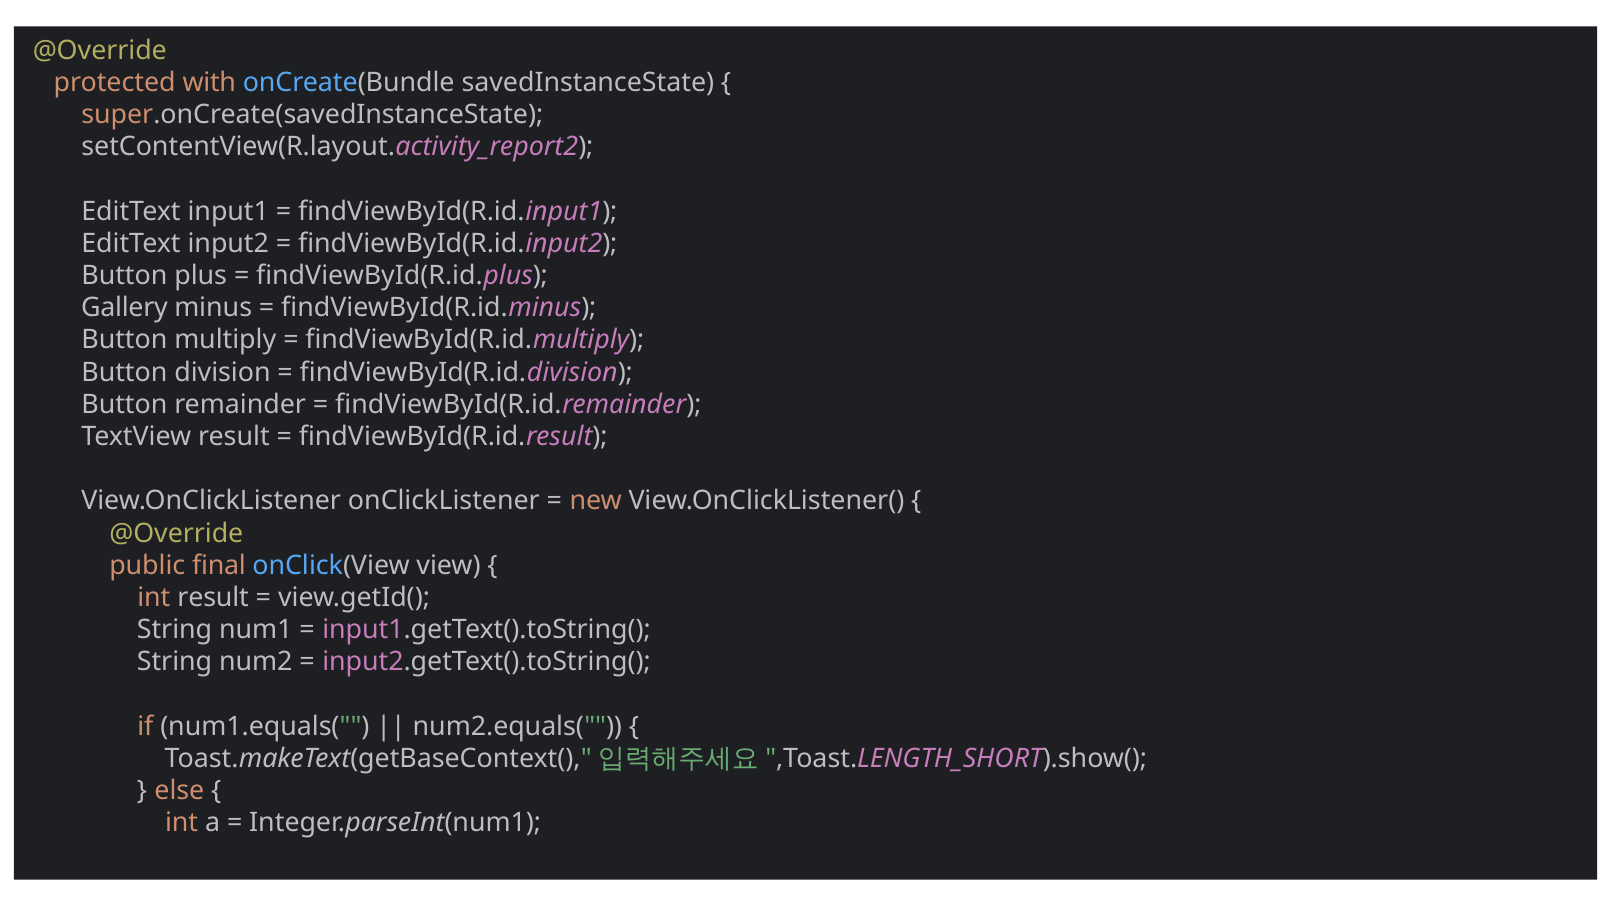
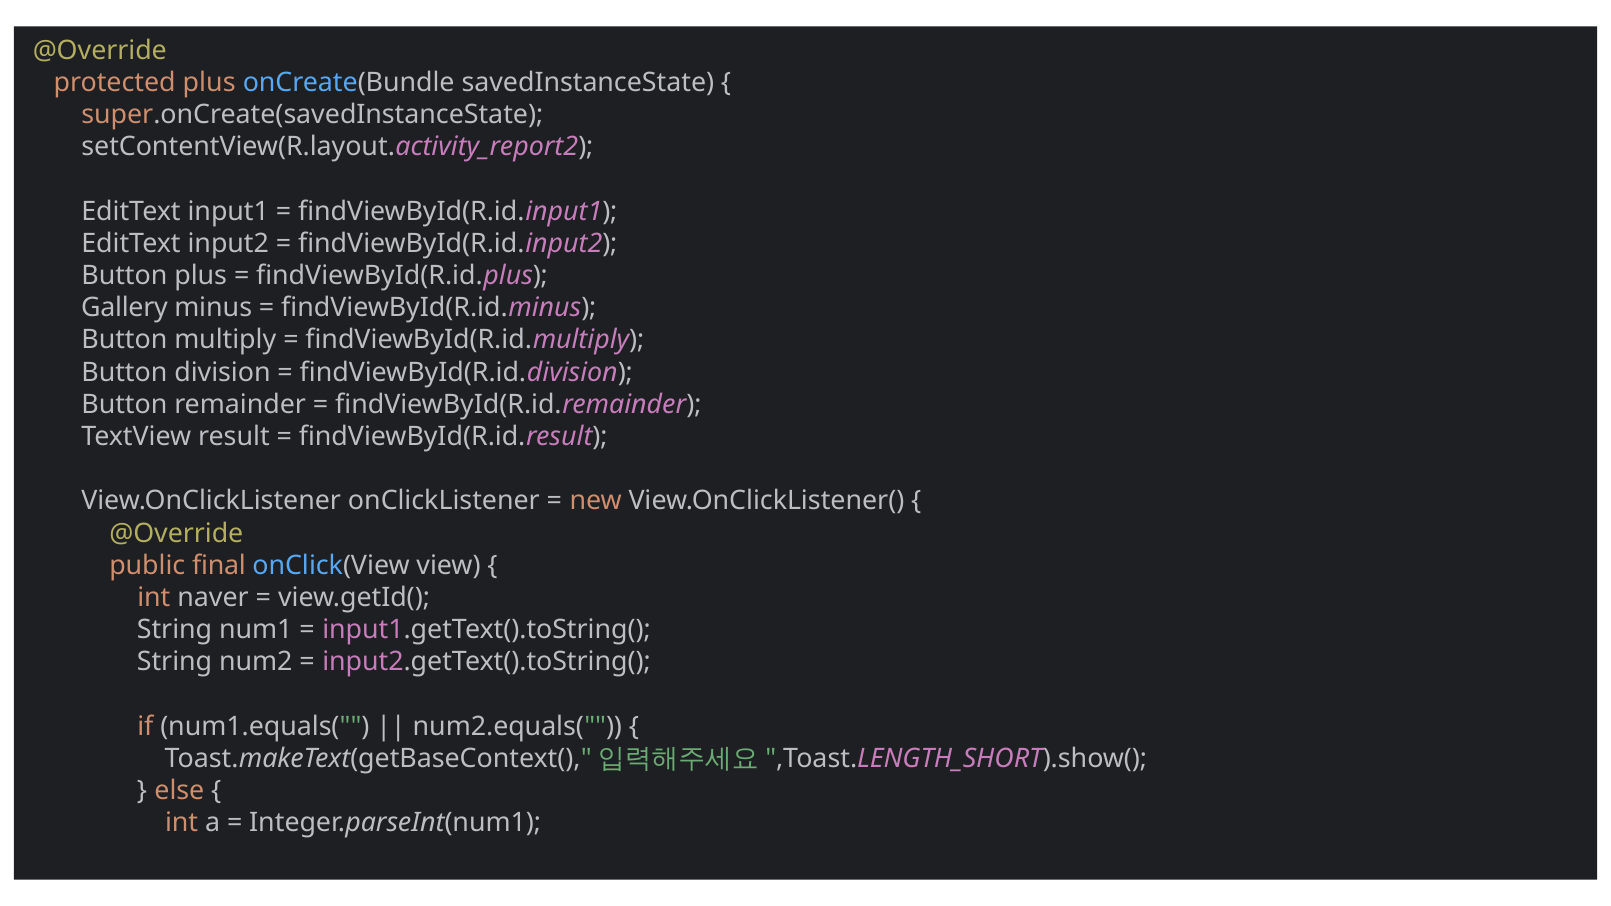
protected with: with -> plus (209, 83)
int result: result -> naver (213, 598)
